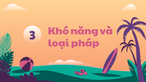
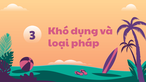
năng: năng -> dụng (84, 31)
